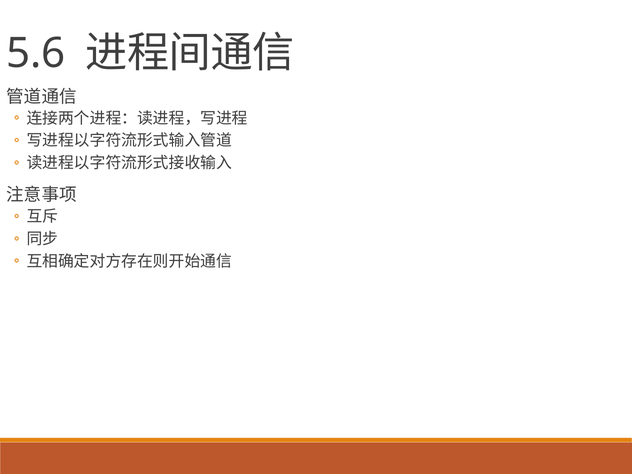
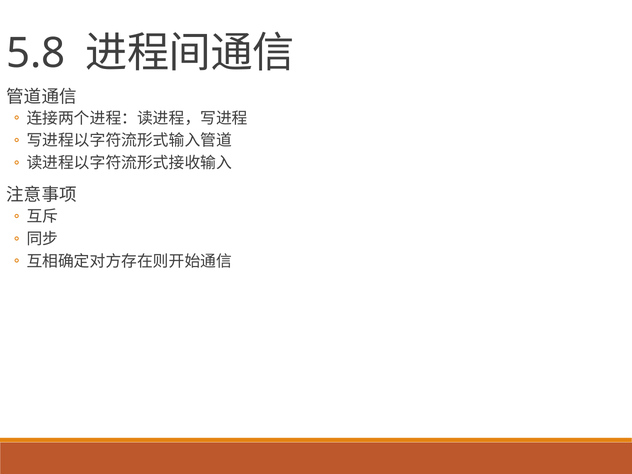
5.6: 5.6 -> 5.8 (36, 53)
